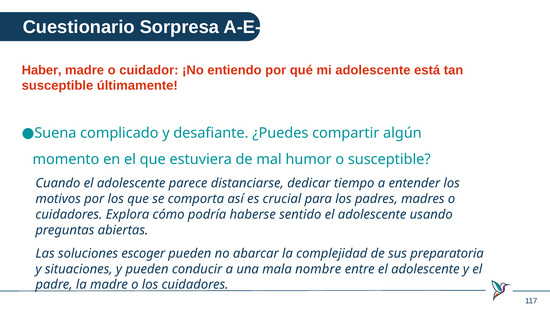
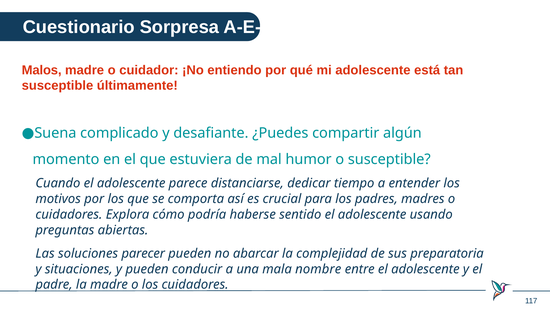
Haber: Haber -> Malos (42, 70)
escoger: escoger -> parecer (143, 253)
